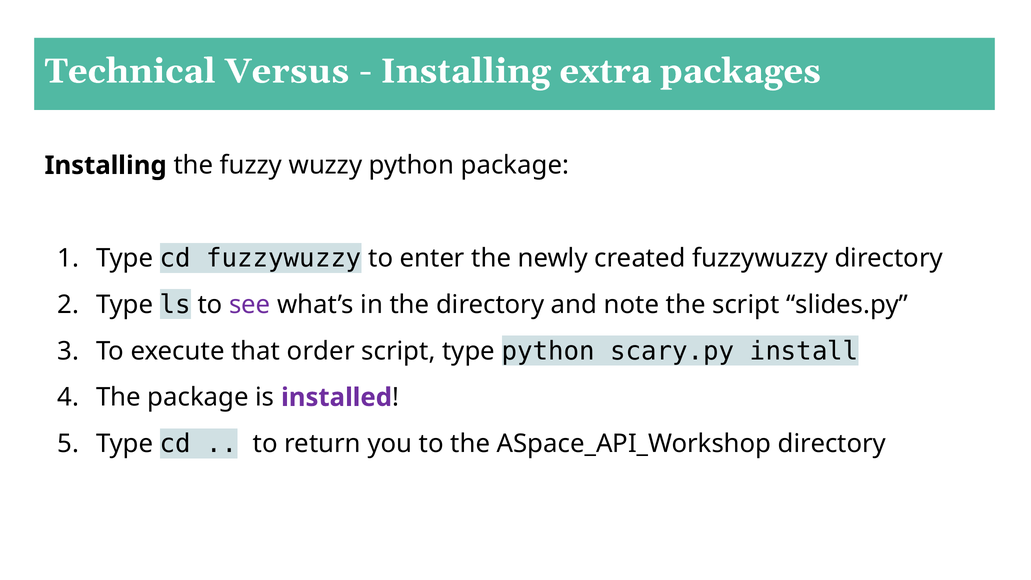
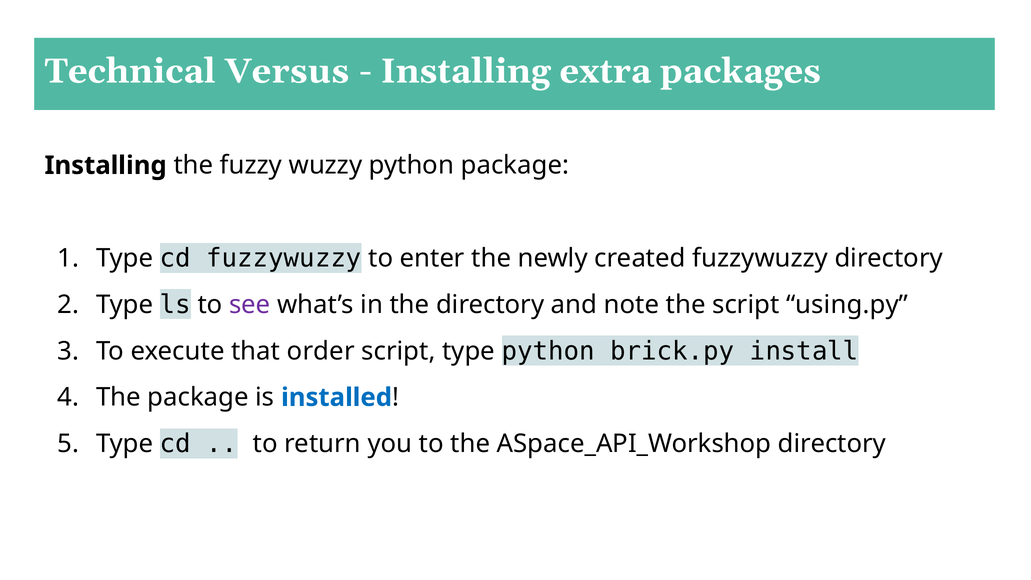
slides.py: slides.py -> using.py (847, 305)
scary.py: scary.py -> brick.py (672, 351)
installed colour: purple -> blue (337, 397)
